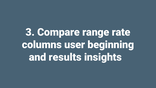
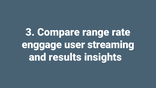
columns: columns -> enggage (42, 45)
beginning: beginning -> streaming (111, 45)
